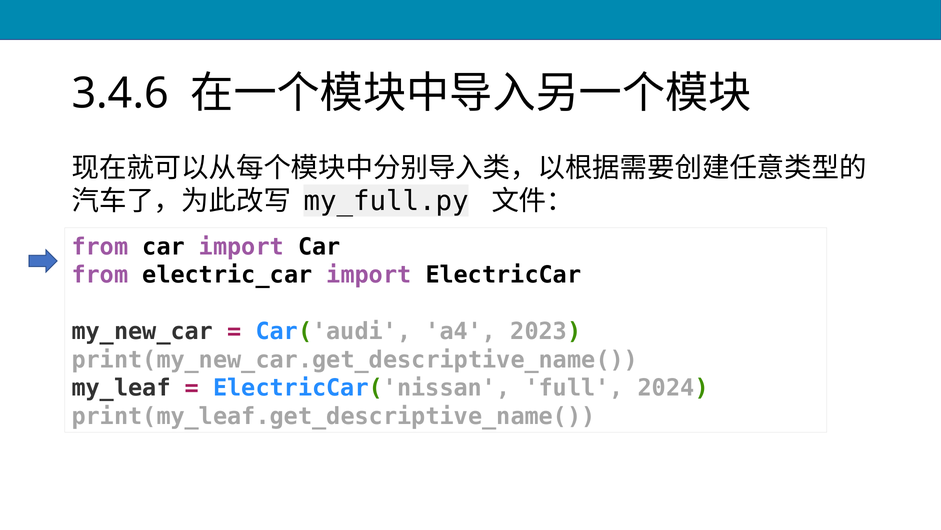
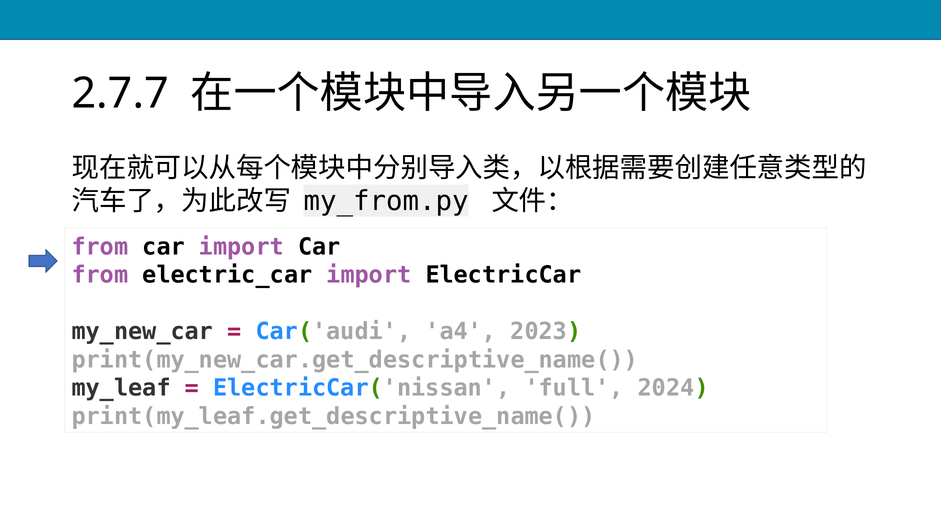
3.4.6: 3.4.6 -> 2.7.7 (120, 93)
my_full.py: my_full.py -> my_from.py (386, 201)
